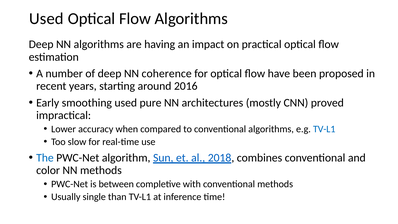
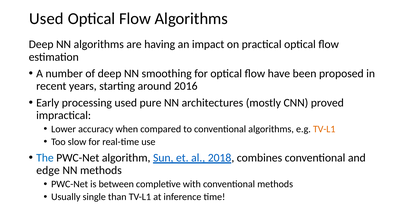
coherence: coherence -> smoothing (167, 74)
smoothing: smoothing -> processing (87, 103)
TV-L1 colour: blue -> orange (324, 129)
color: color -> edge (48, 170)
